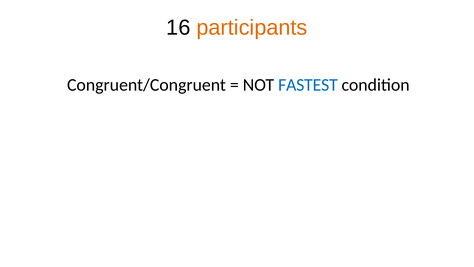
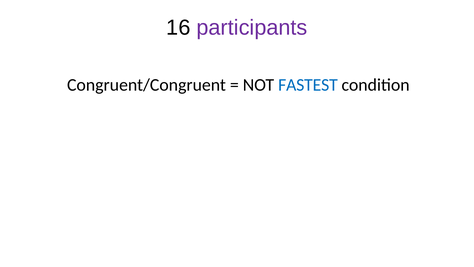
participants colour: orange -> purple (252, 28)
